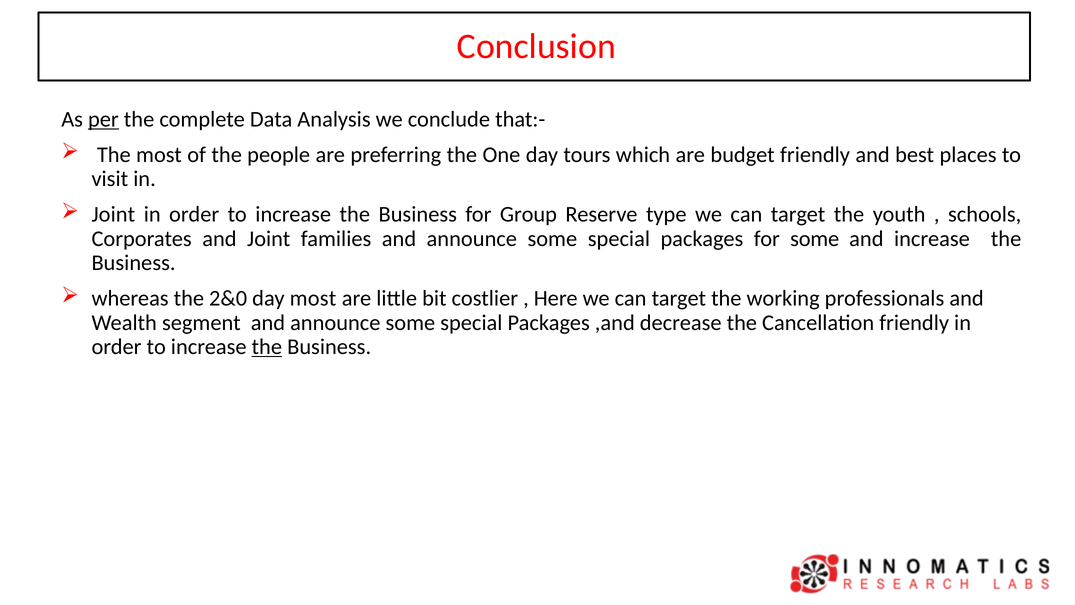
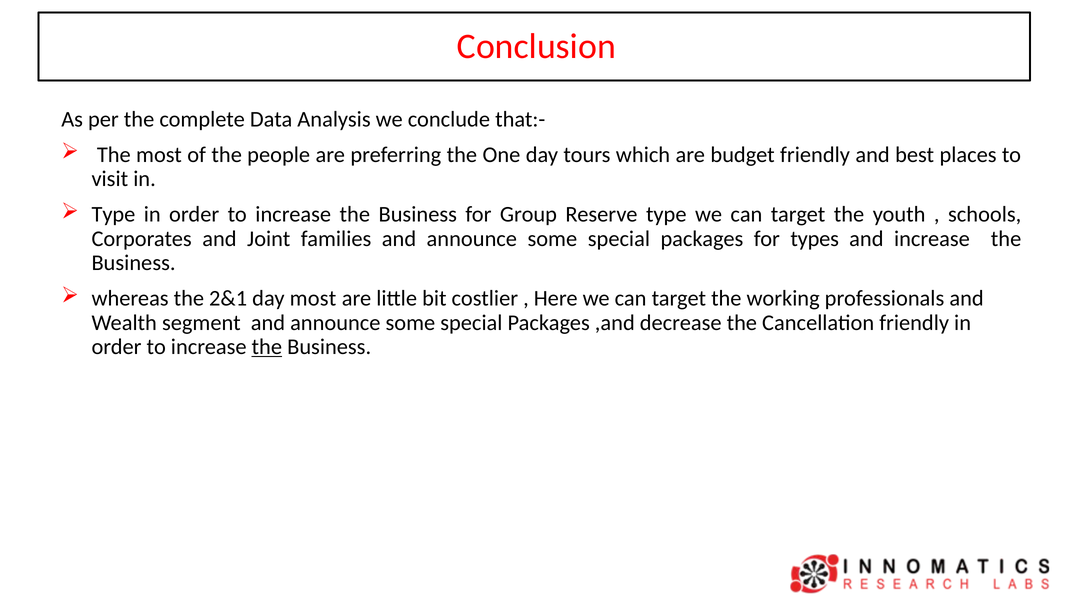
per underline: present -> none (103, 119)
Joint: Joint -> Type (113, 214)
for some: some -> types (815, 239)
2&0: 2&0 -> 2&1 (228, 298)
